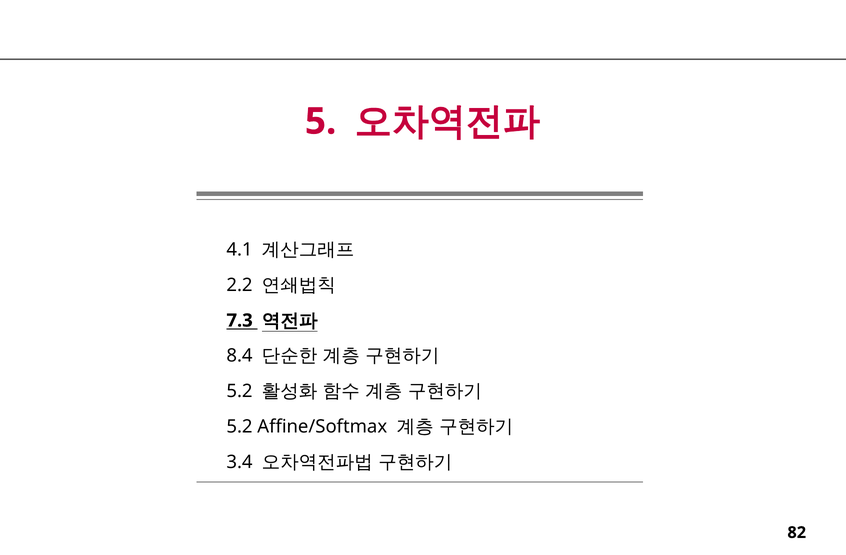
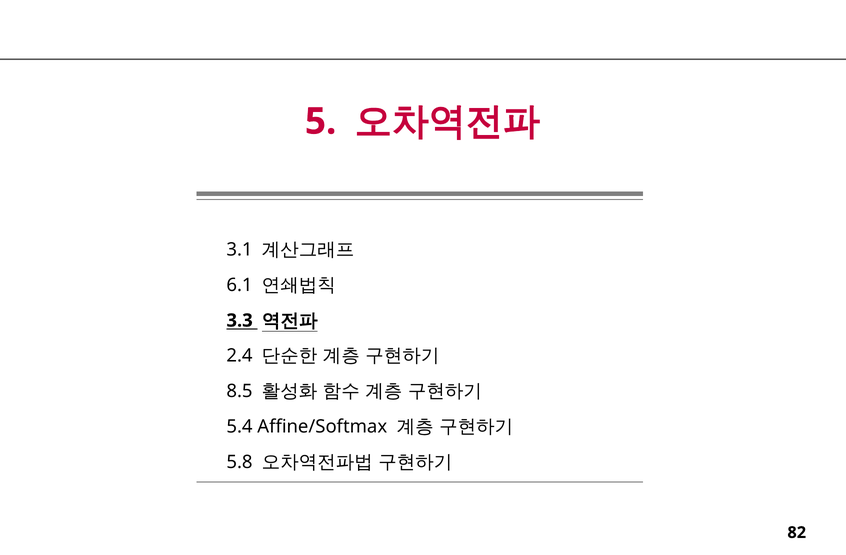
4.1: 4.1 -> 3.1 (240, 250)
2.2: 2.2 -> 6.1 (240, 285)
7.3: 7.3 -> 3.3 (240, 321)
8.4: 8.4 -> 2.4 (240, 356)
5.2: 5.2 -> 8.5 (240, 392)
5.2: 5.2 -> 5.4 (240, 427)
3.4: 3.4 -> 5.8 (240, 463)
